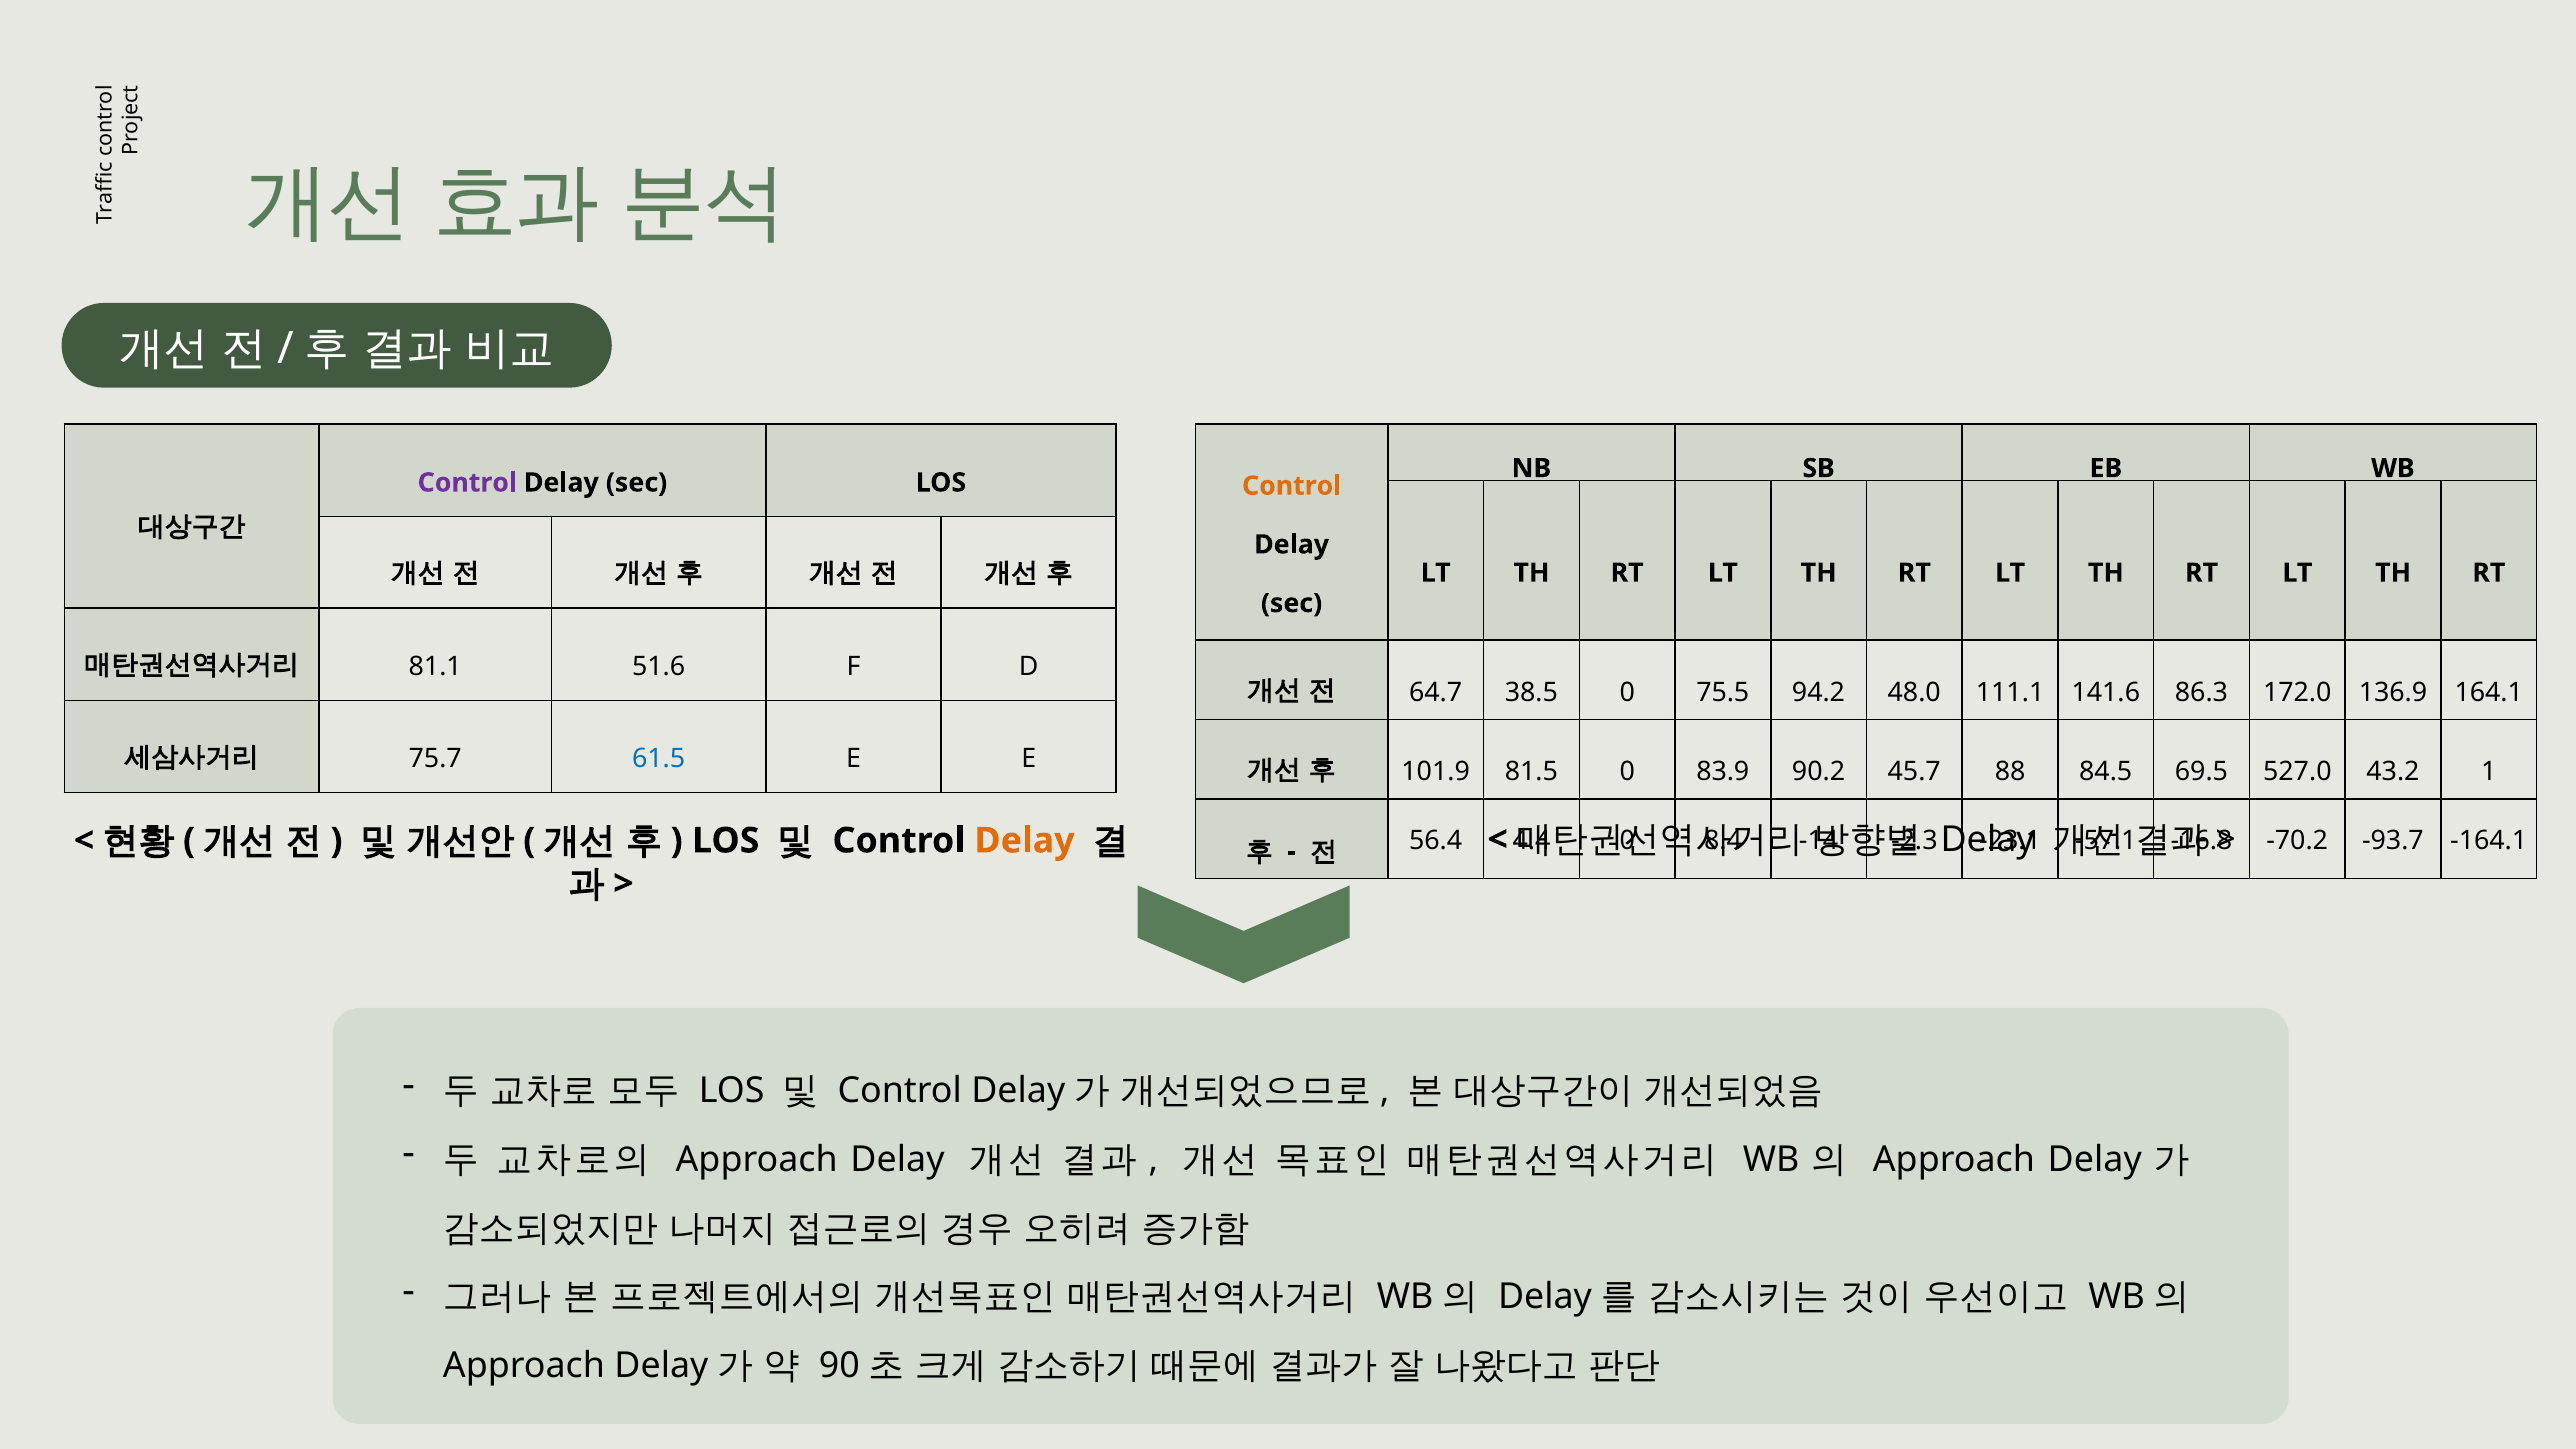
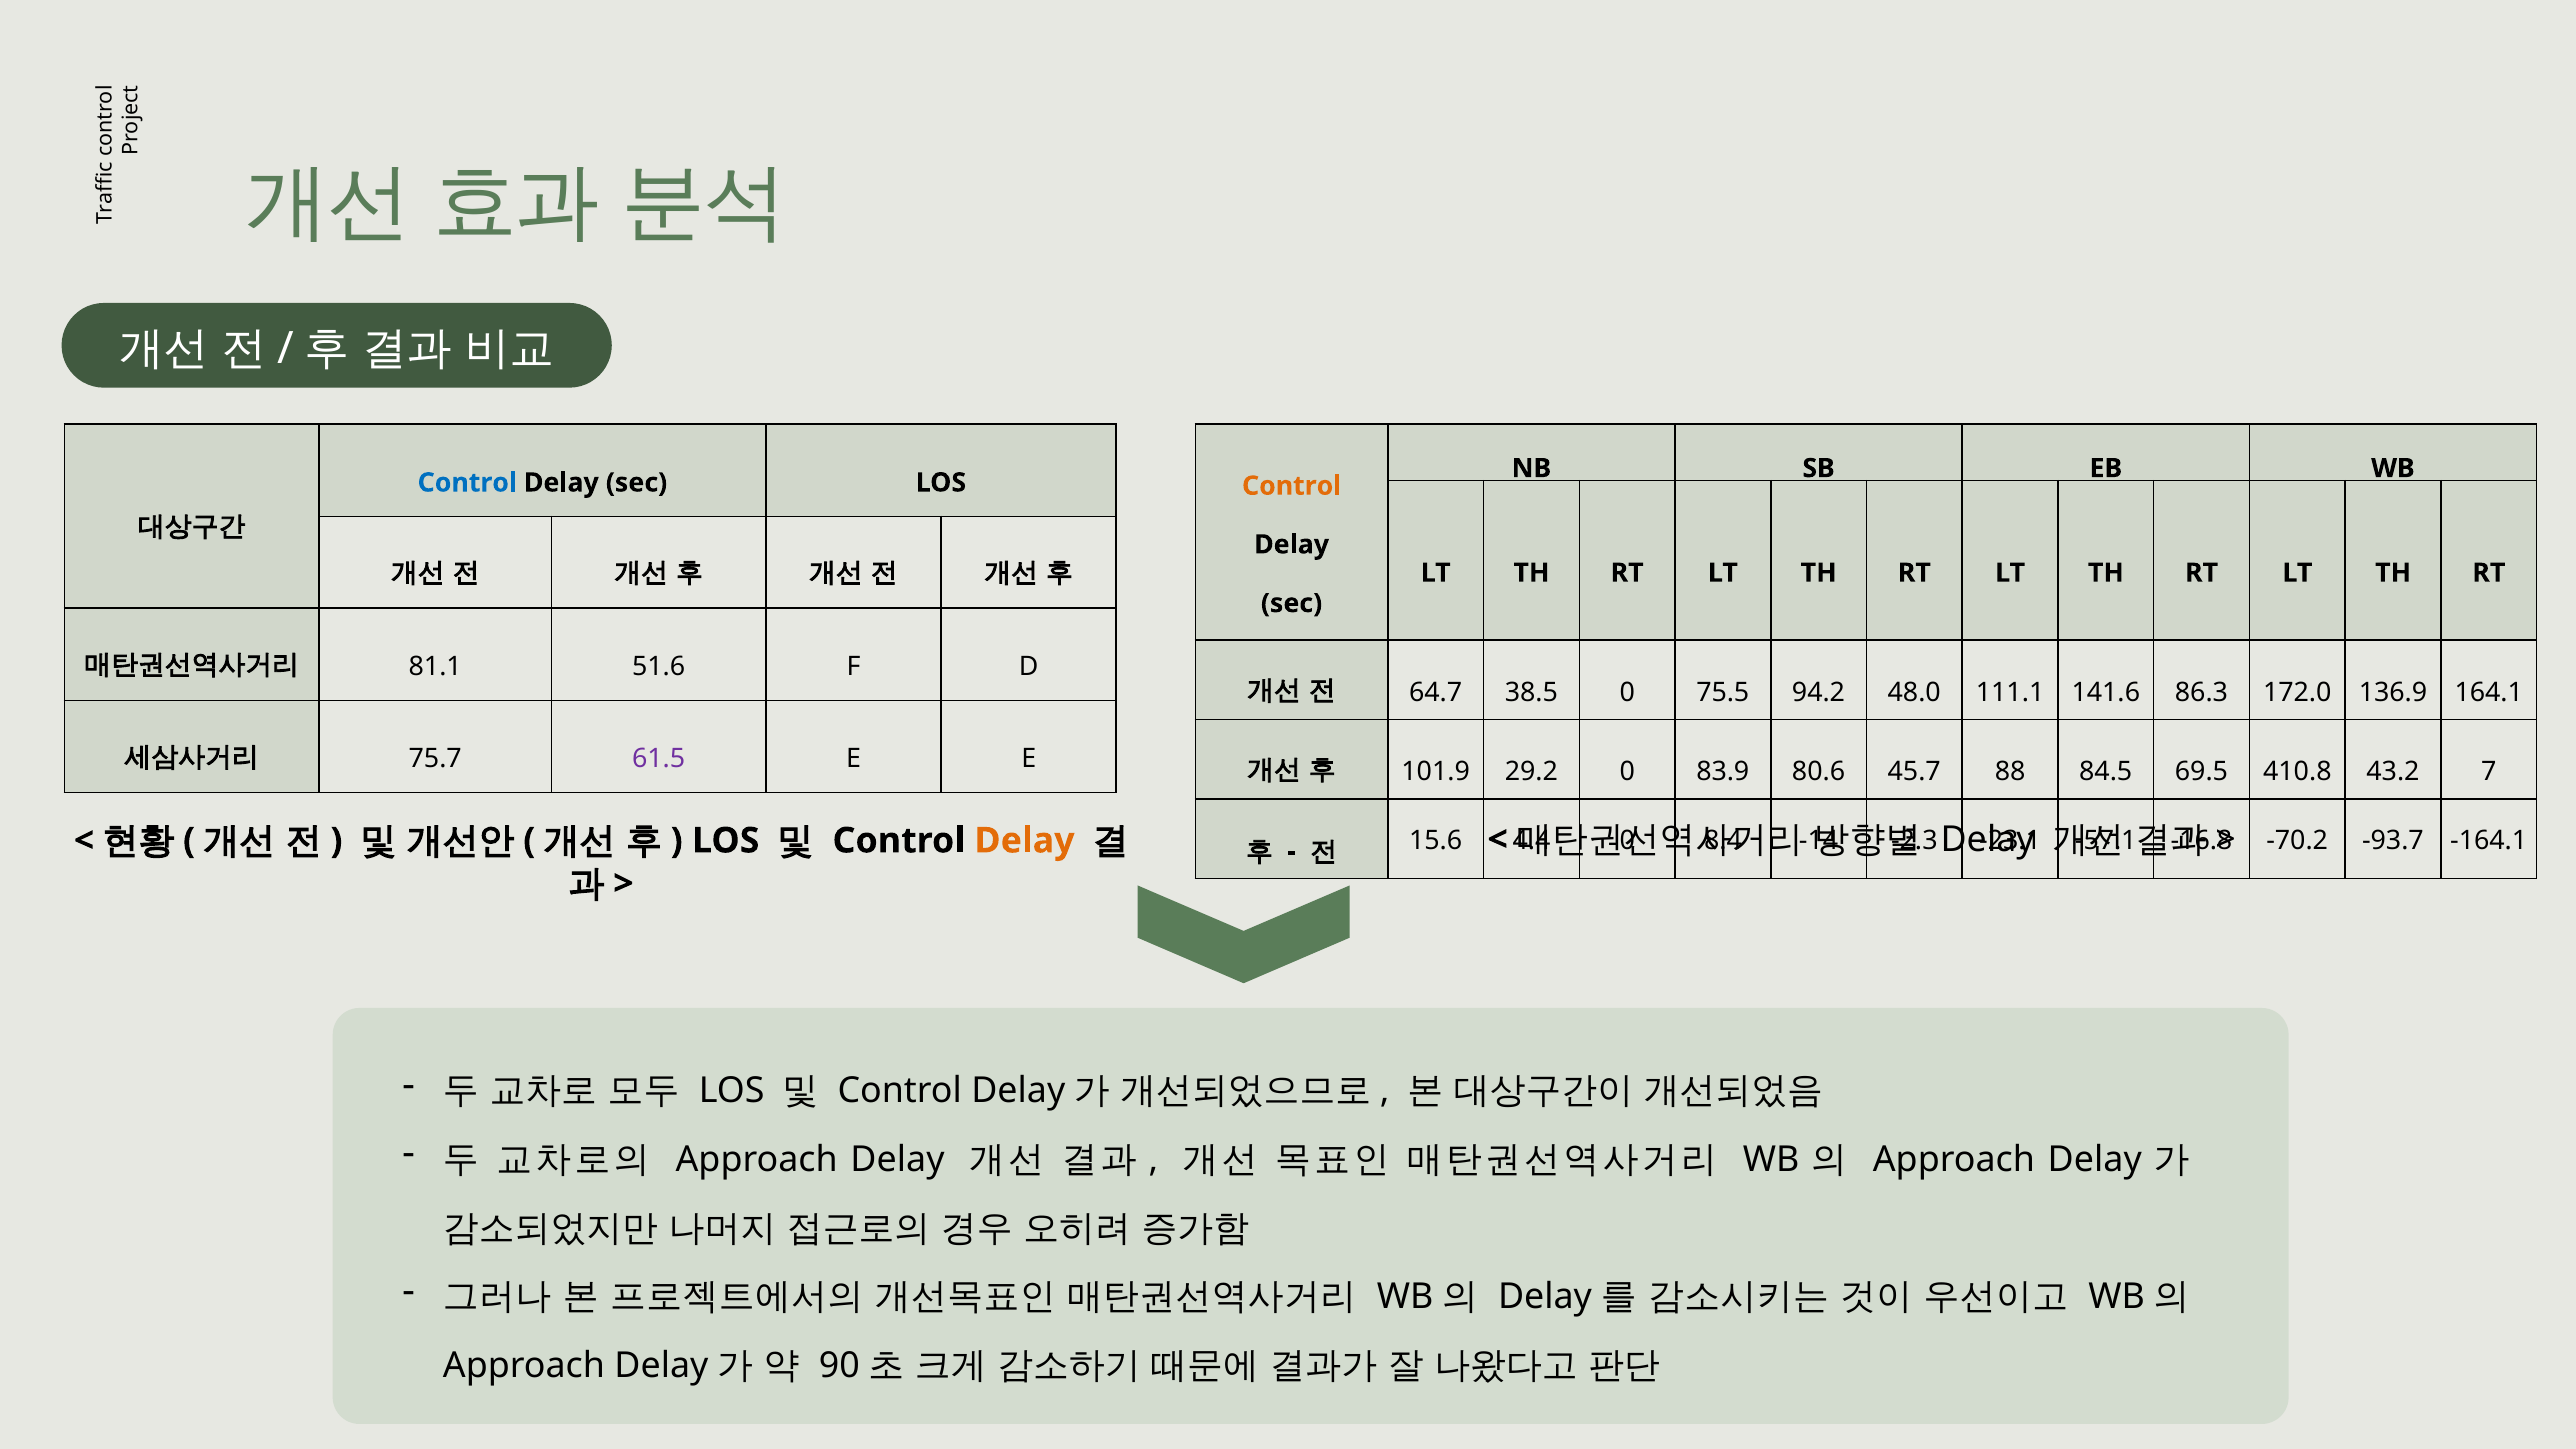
Control colour: purple -> blue (467, 483)
61.5 colour: blue -> purple (659, 759)
81.5: 81.5 -> 29.2 (1531, 772)
90.2: 90.2 -> 80.6 (1819, 772)
527.0: 527.0 -> 410.8 (2297, 772)
1: 1 -> 7 (2489, 772)
56.4: 56.4 -> 15.6 (1436, 841)
